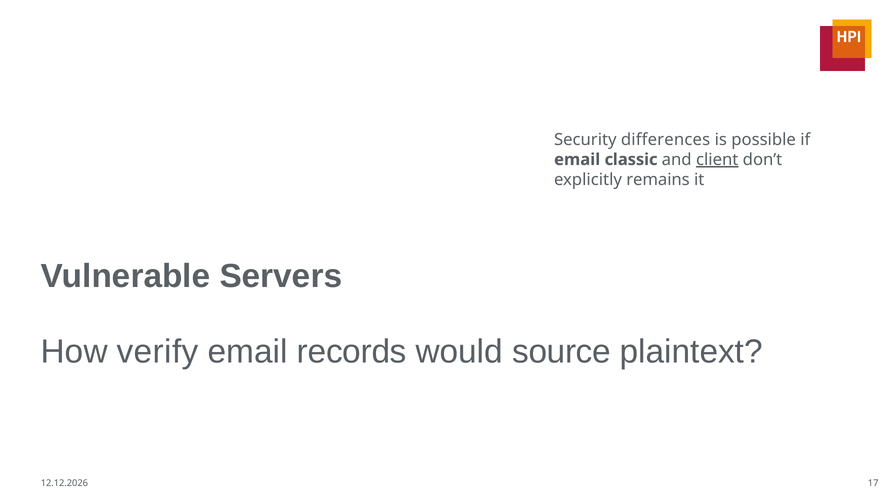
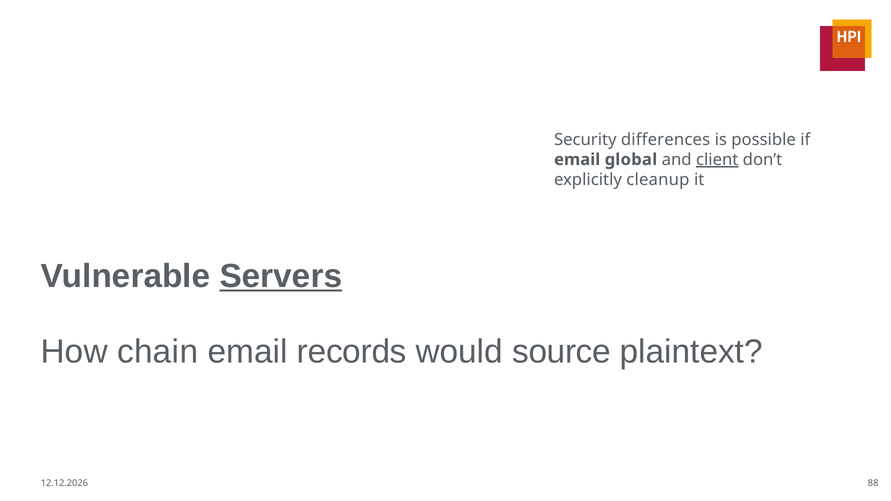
classic: classic -> global (631, 160)
remains: remains -> cleanup (658, 180)
Servers underline: none -> present (281, 276)
verify: verify -> chain (158, 352)
17: 17 -> 88 (873, 483)
